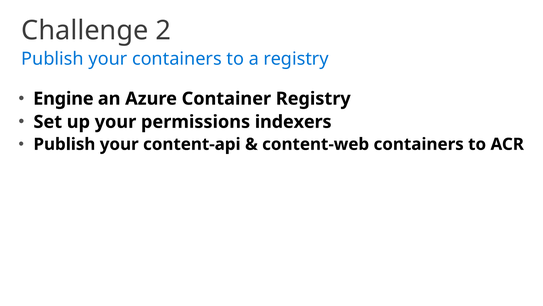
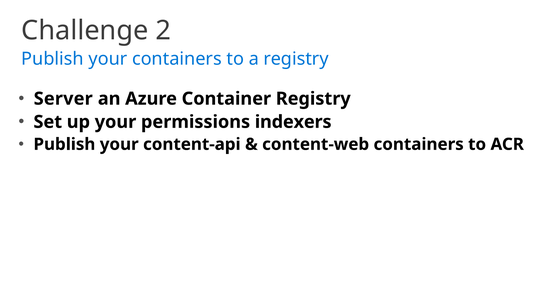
Engine: Engine -> Server (63, 98)
